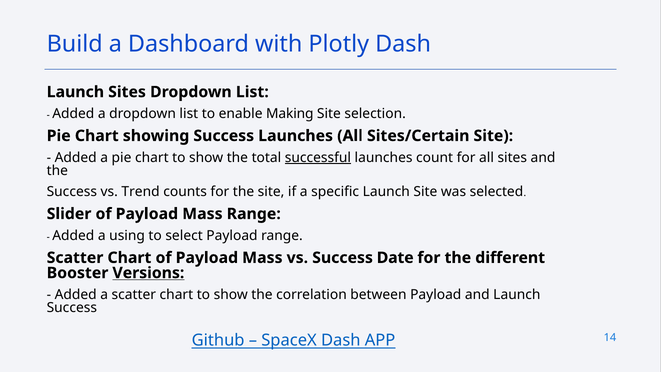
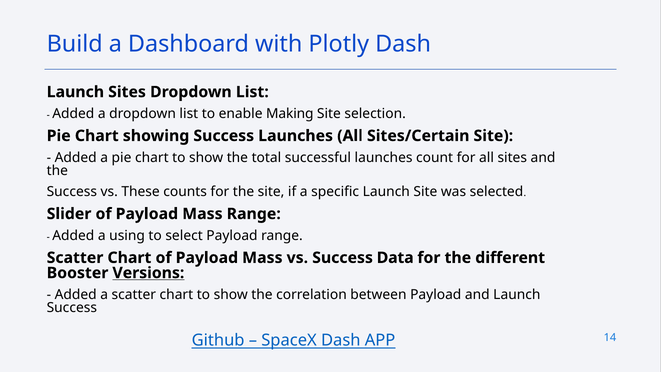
successful underline: present -> none (318, 157)
Trend: Trend -> These (141, 192)
Date: Date -> Data (395, 258)
